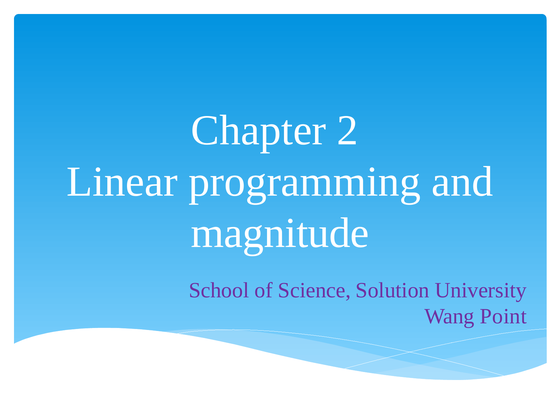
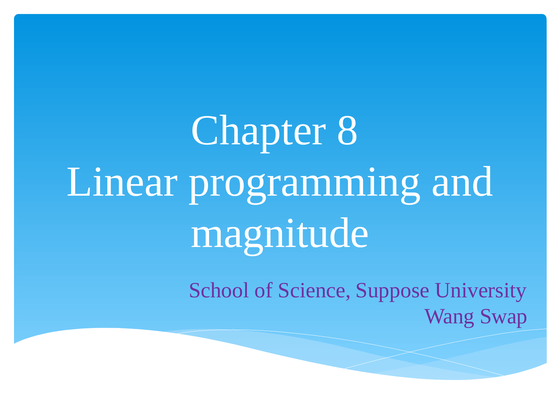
2: 2 -> 8 (347, 130)
Solution: Solution -> Suppose (393, 290)
Point: Point -> Swap (504, 316)
